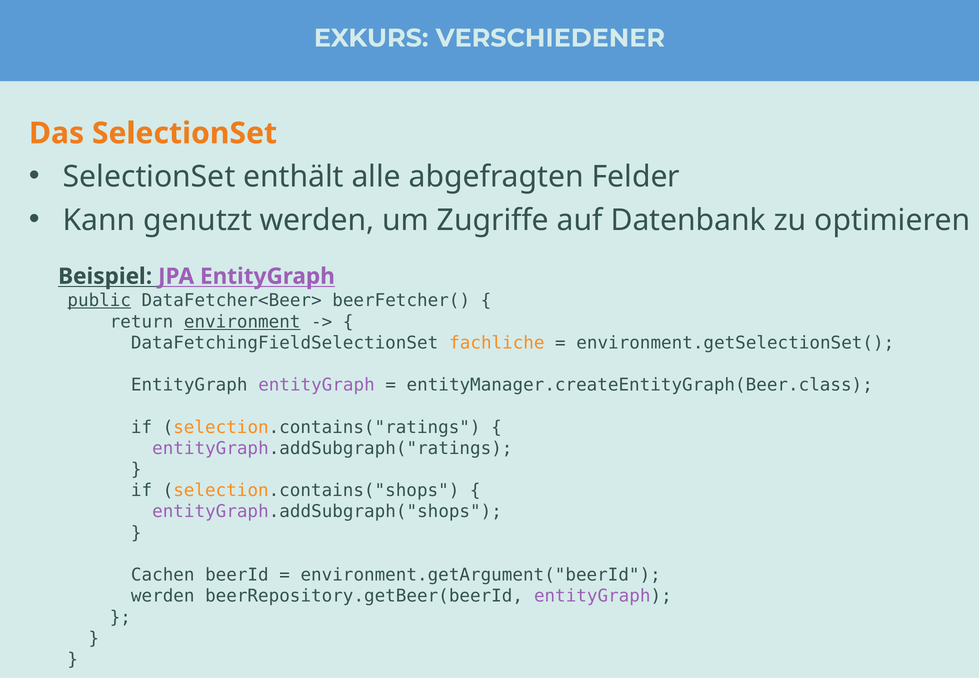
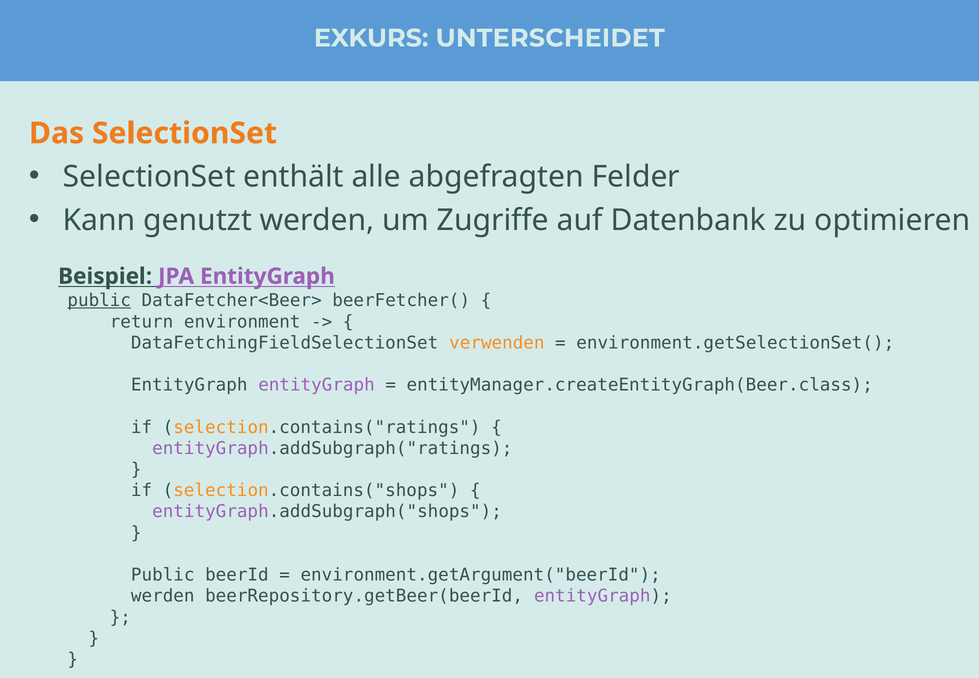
VERSCHIEDENER: VERSCHIEDENER -> UNTERSCHEIDET (550, 38)
environment underline: present -> none (242, 322)
fachliche: fachliche -> verwenden (497, 343)
Cachen: Cachen -> Public (163, 575)
